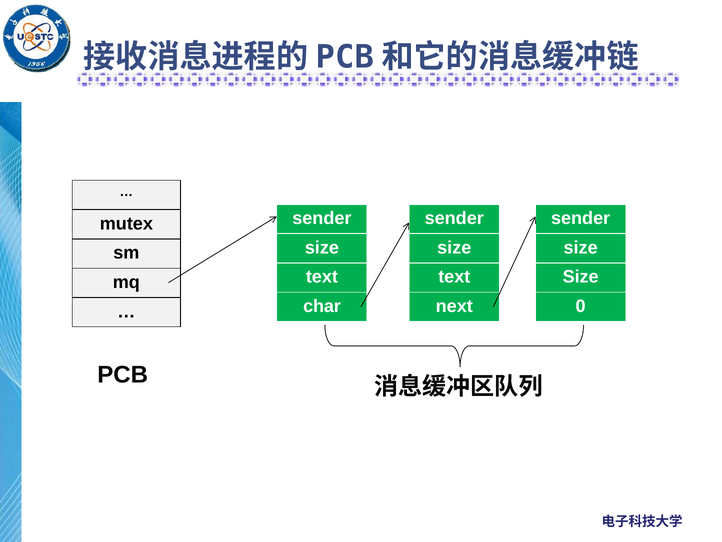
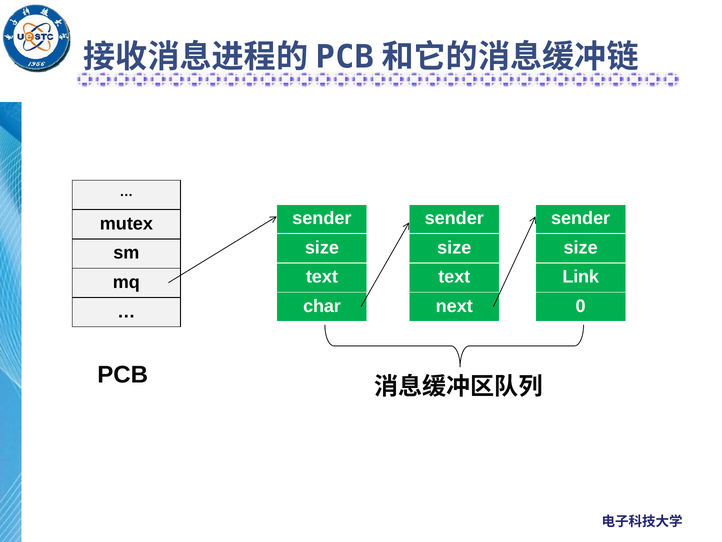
Size: Size -> Link (581, 277)
